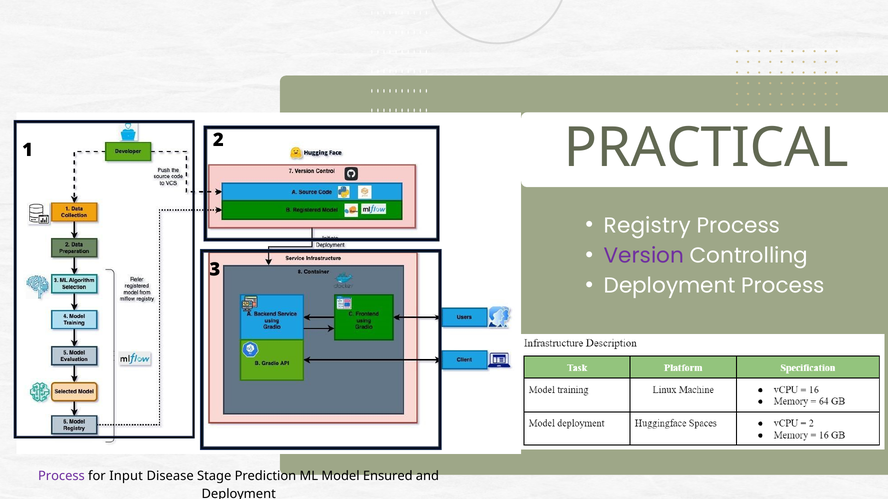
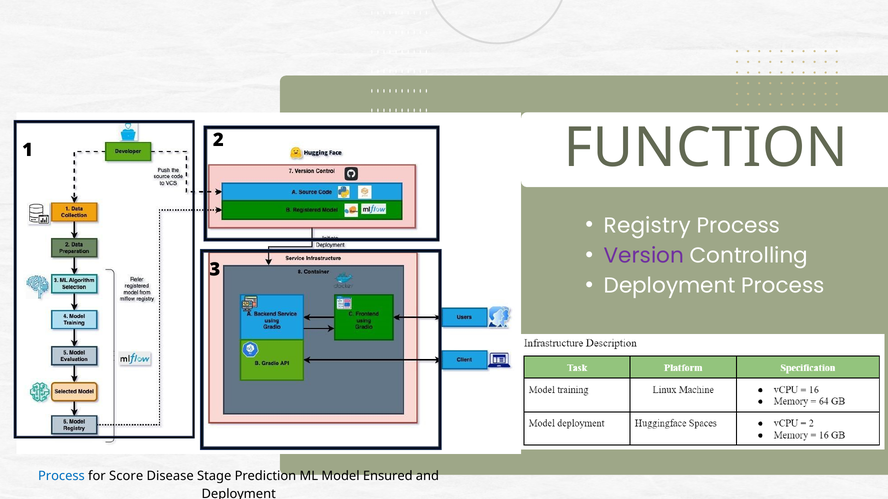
PRACTICAL: PRACTICAL -> FUNCTION (706, 148)
Process colour: purple -> blue (61, 477)
Input: Input -> Score (126, 477)
